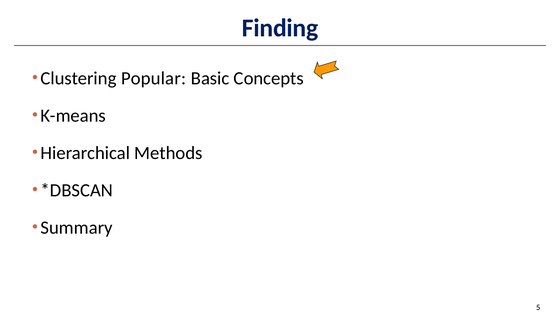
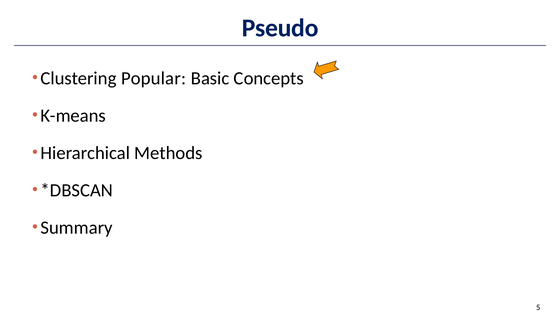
Finding: Finding -> Pseudo (280, 28)
